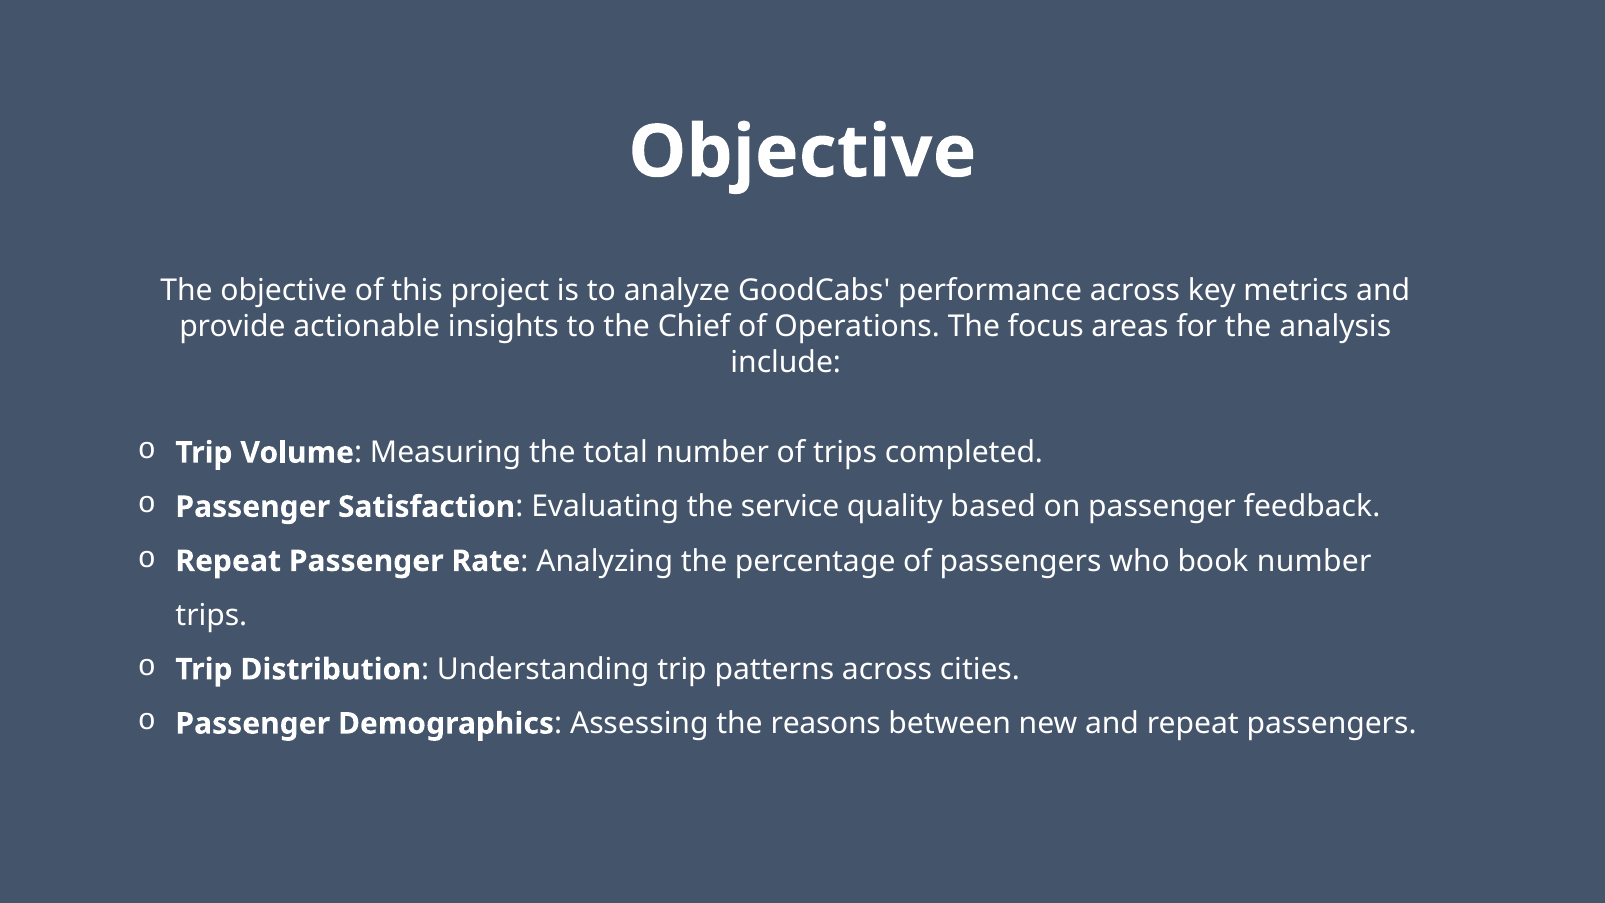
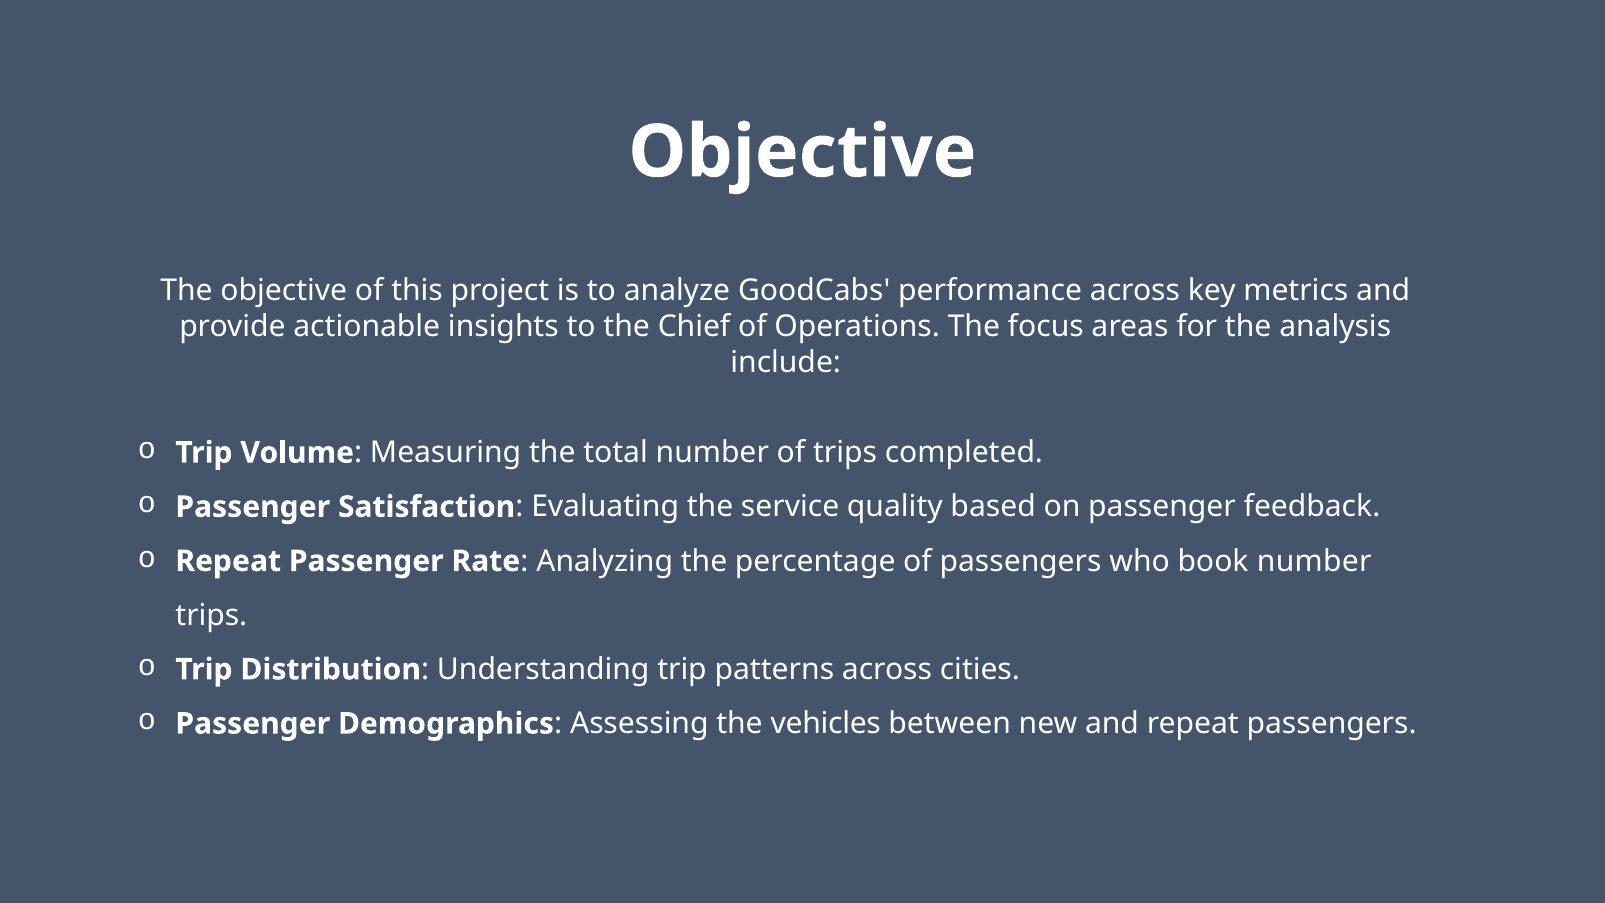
reasons: reasons -> vehicles (826, 724)
